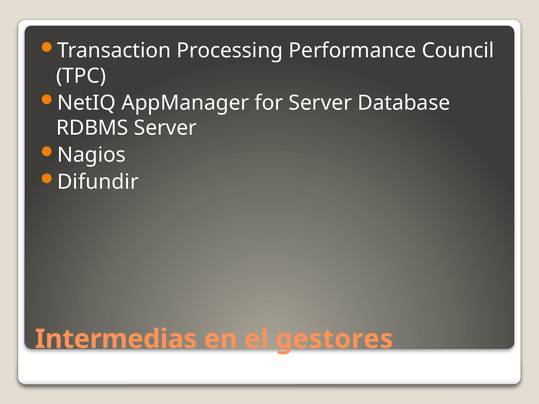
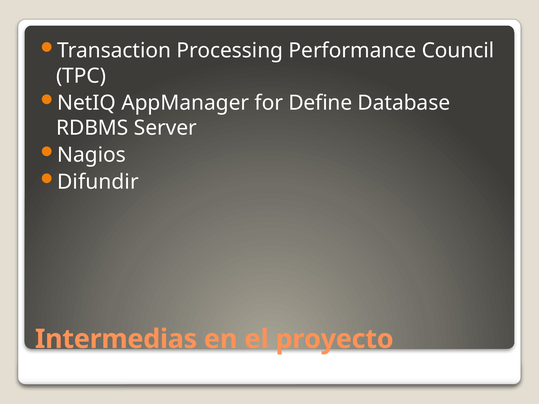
for Server: Server -> Define (320, 103)
gestores: gestores -> proyecto (335, 339)
